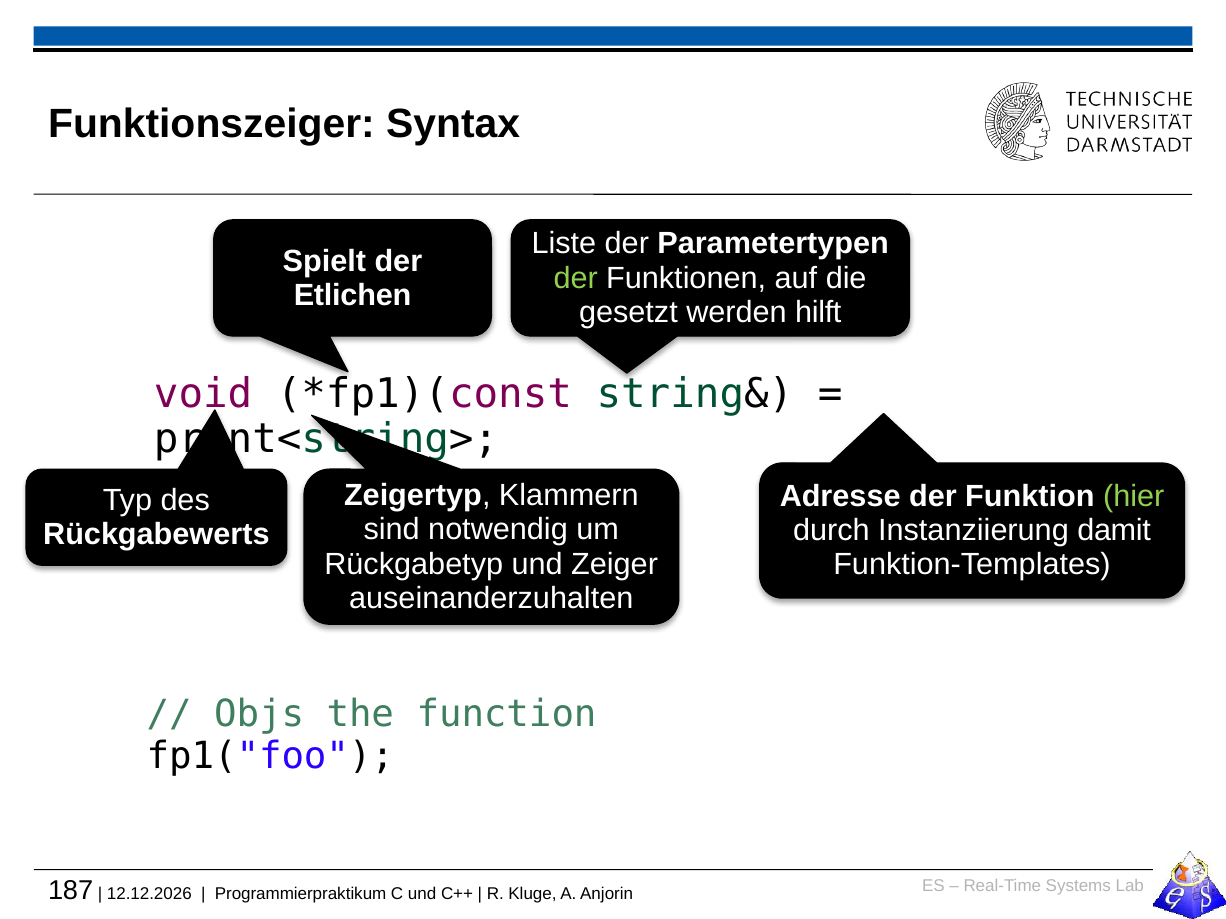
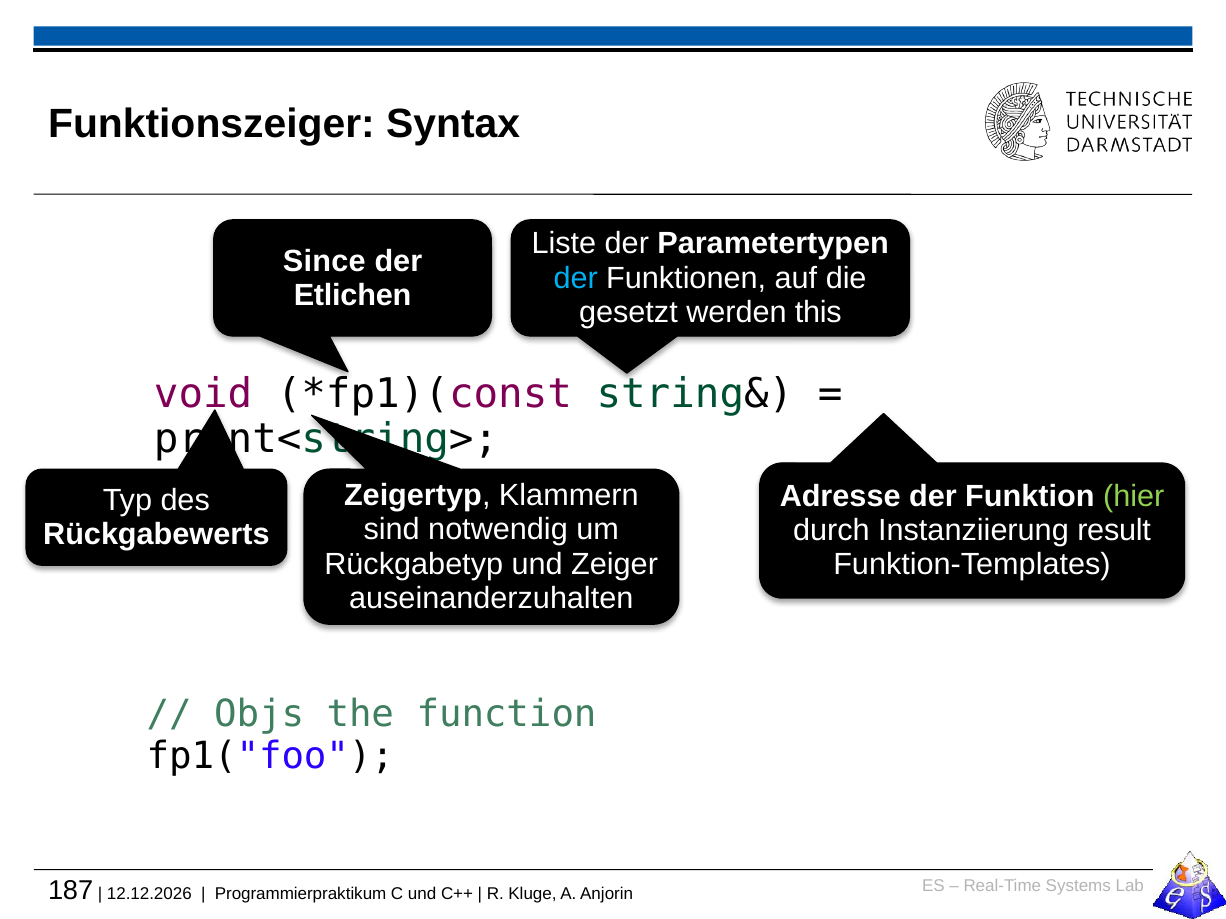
Spielt: Spielt -> Since (324, 261)
der colour: light green -> light blue (576, 278)
hilft: hilft -> this (818, 312)
damit: damit -> result (1114, 531)
